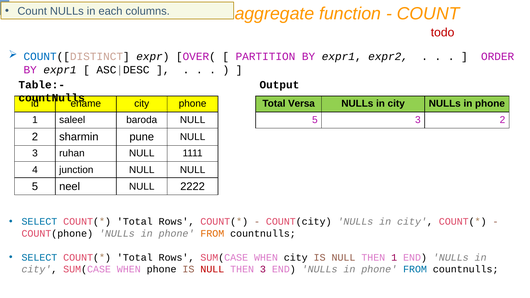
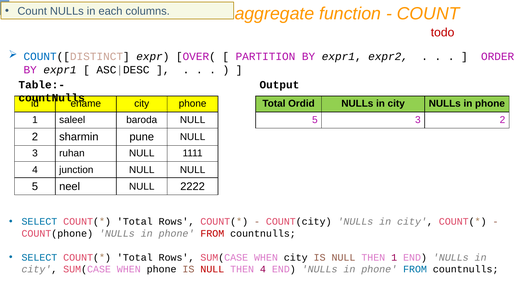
Versa: Versa -> Ordid (301, 104)
FROM colour: orange -> red (212, 234)
THEN 3: 3 -> 4 (263, 269)
